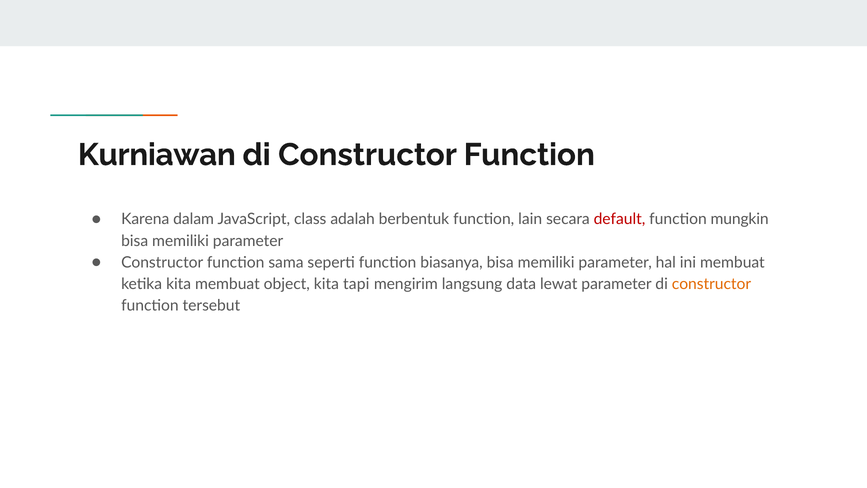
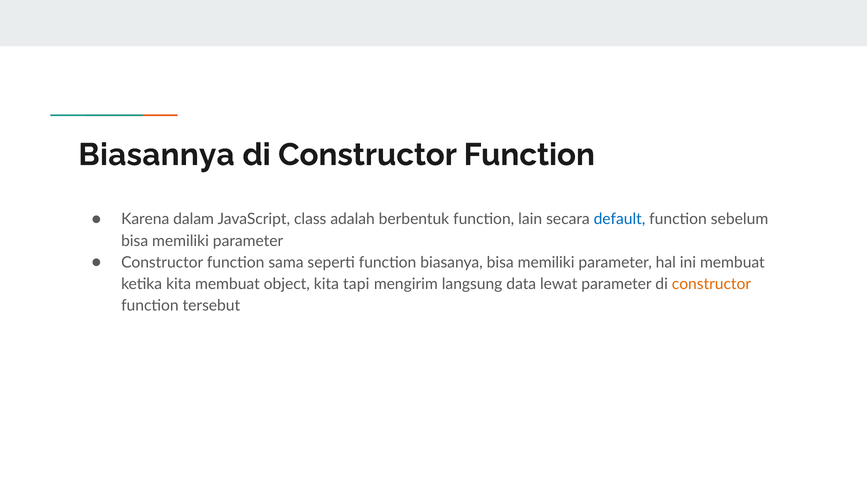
Kurniawan: Kurniawan -> Biasannya (156, 155)
default colour: red -> blue (619, 219)
mungkin: mungkin -> sebelum (740, 219)
